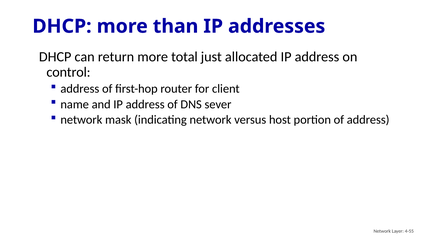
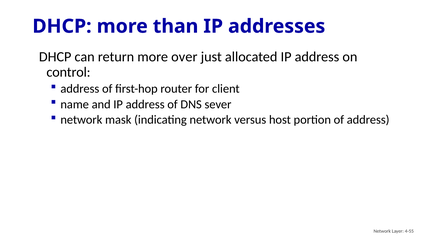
total: total -> over (184, 57)
